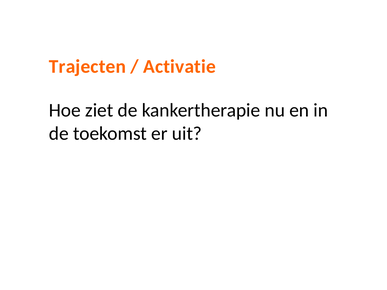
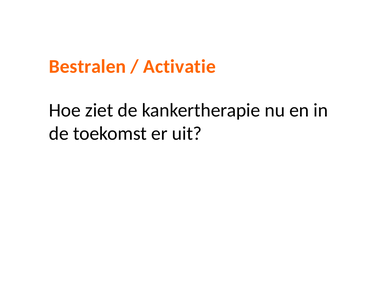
Trajecten: Trajecten -> Bestralen (87, 66)
